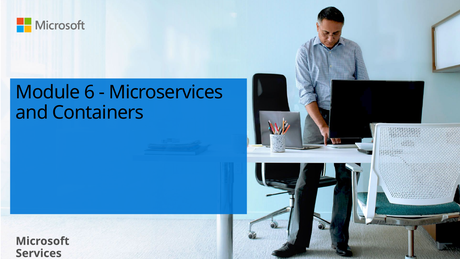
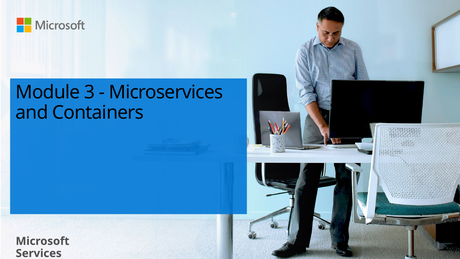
6: 6 -> 3 (89, 92)
